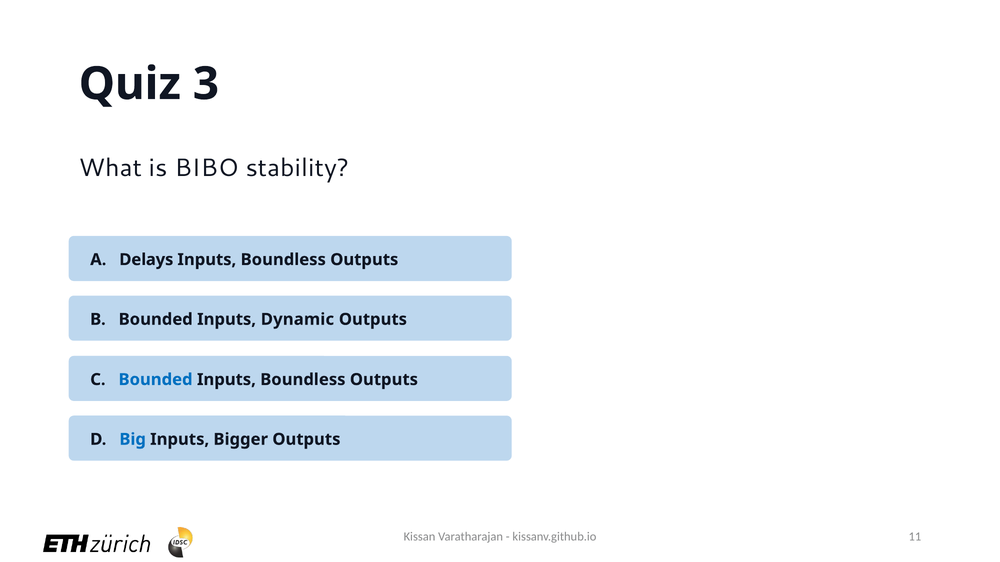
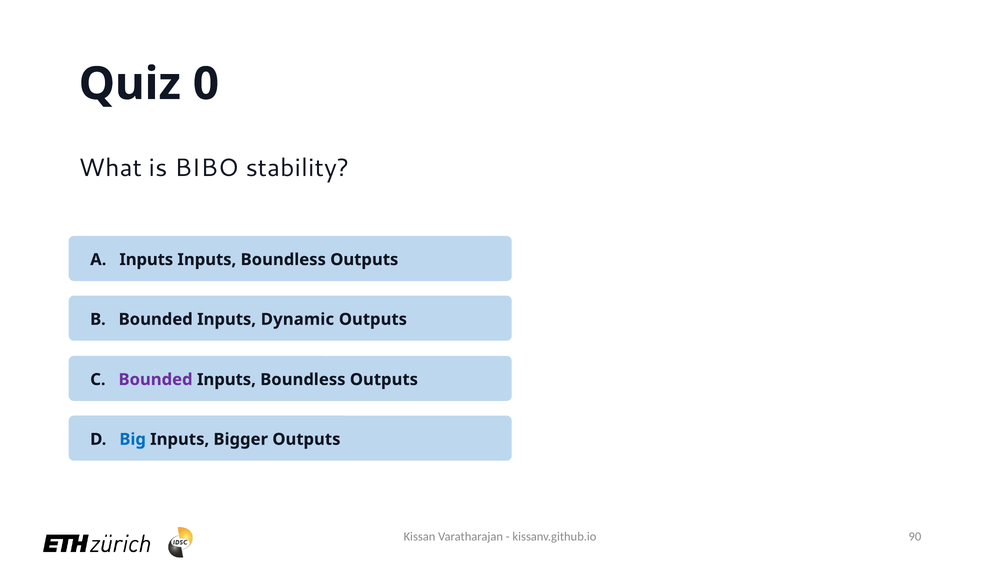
3: 3 -> 0 (206, 84)
A Delays: Delays -> Inputs (146, 260)
Bounded colour: blue -> purple (156, 380)
11: 11 -> 90 (915, 537)
